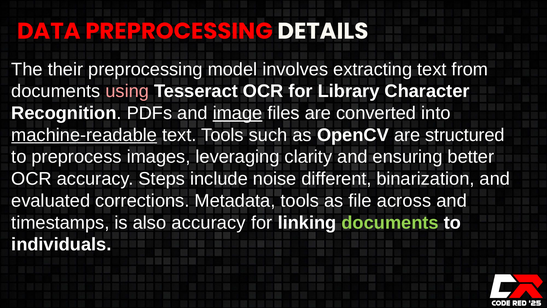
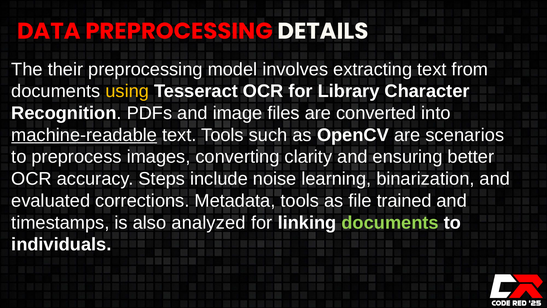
using colour: pink -> yellow (127, 91)
image underline: present -> none (237, 113)
structured: structured -> scenarios (465, 135)
leveraging: leveraging -> converting (238, 157)
different: different -> learning (336, 179)
across: across -> trained (404, 201)
also accuracy: accuracy -> analyzed (209, 222)
